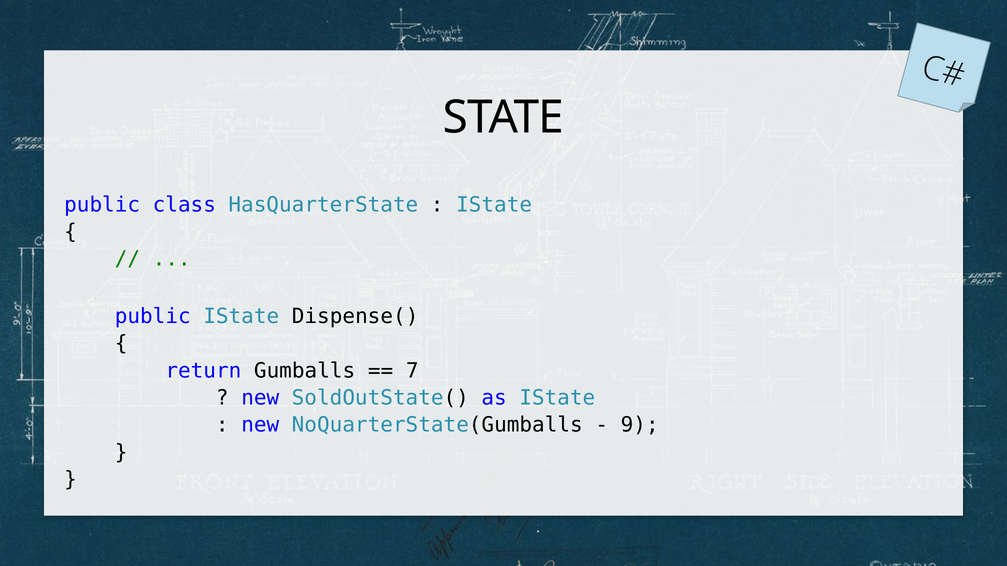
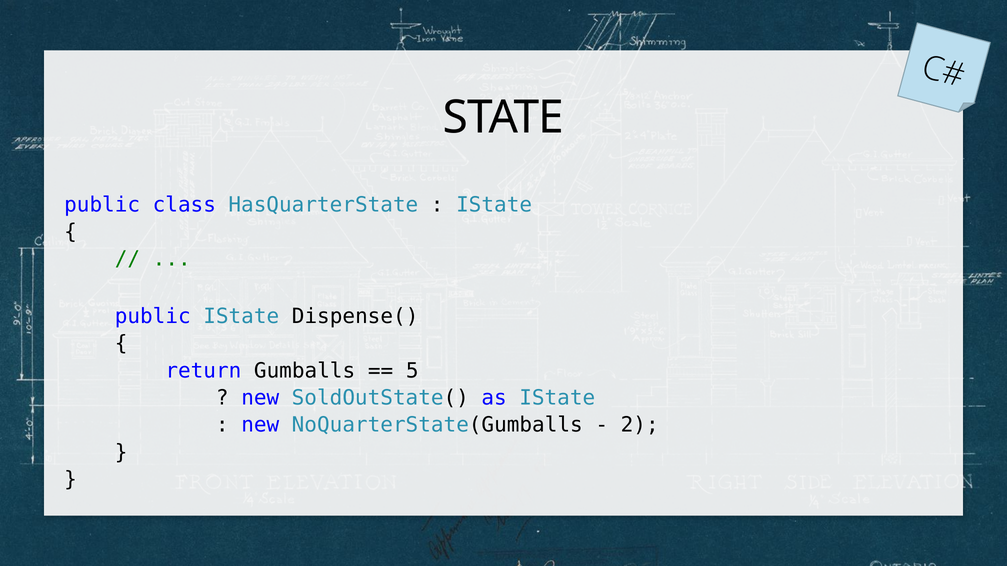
7: 7 -> 5 (412, 371)
9: 9 -> 2 (640, 425)
